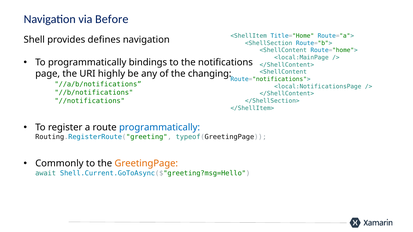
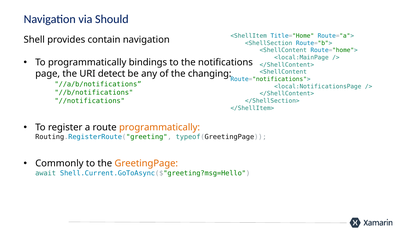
Before: Before -> Should (112, 19)
defines: defines -> contain (104, 40)
highly: highly -> detect (112, 74)
programmatically colour: blue -> orange (160, 128)
